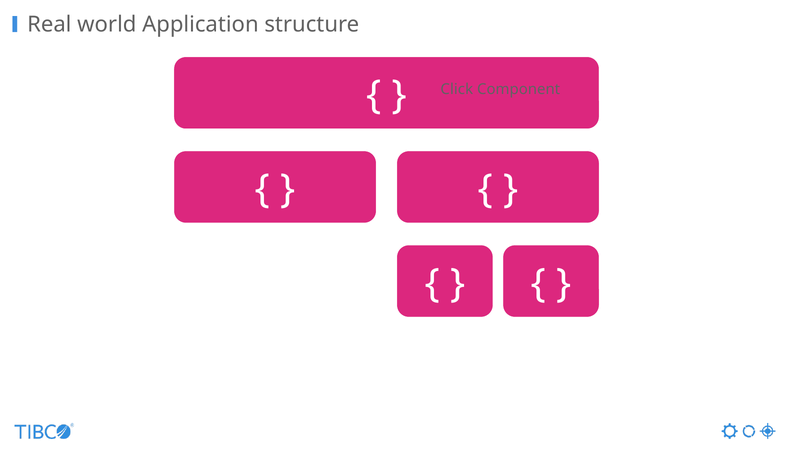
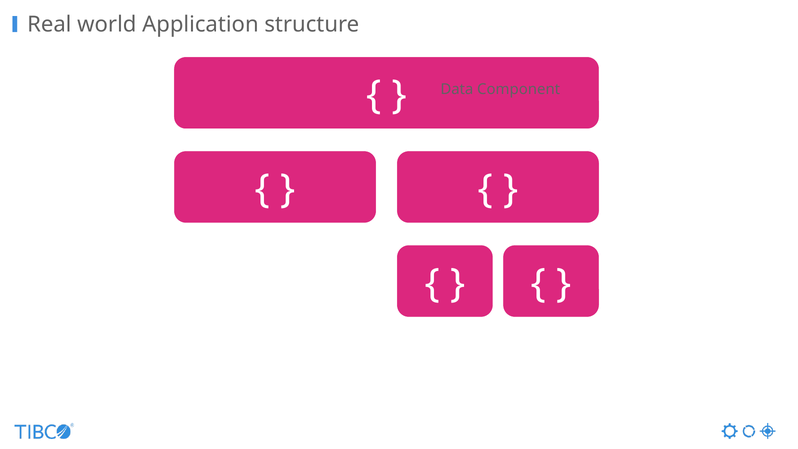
Click: Click -> Data (457, 89)
